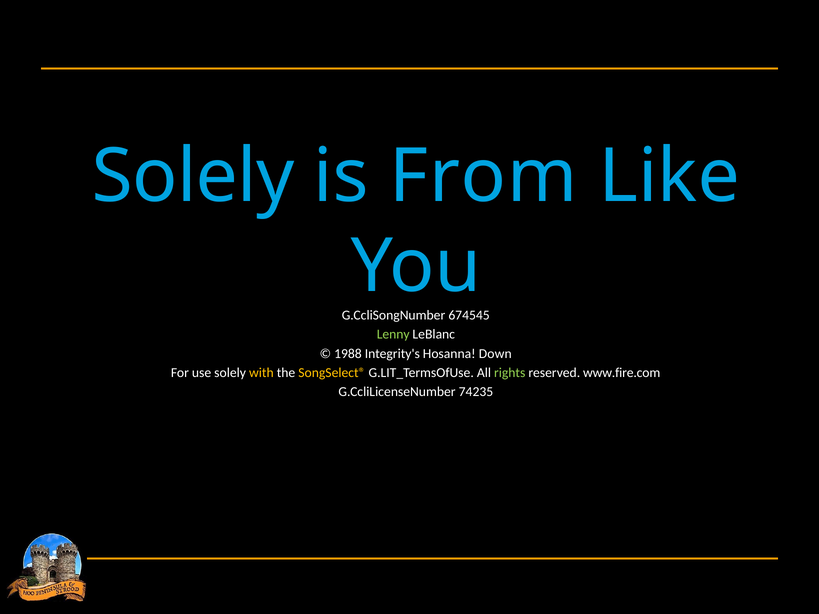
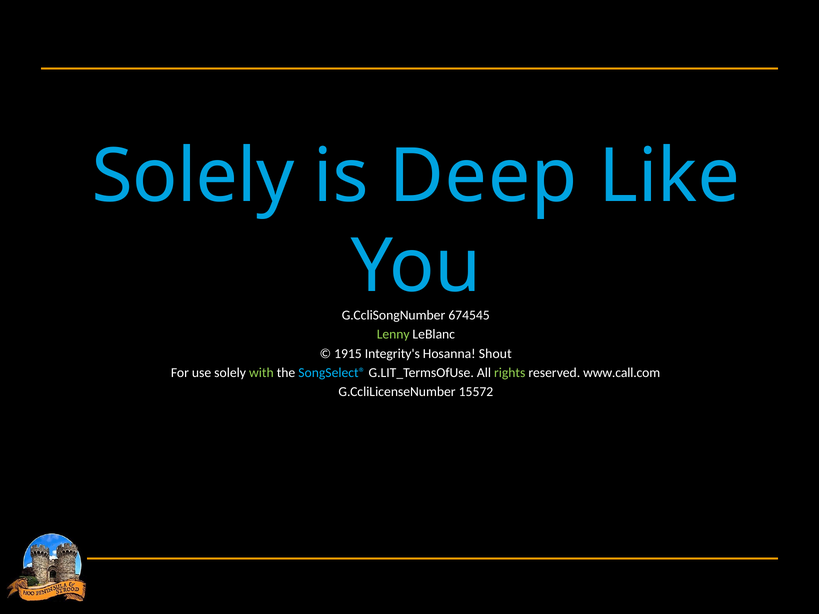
From: From -> Deep (483, 176)
1988: 1988 -> 1915 (348, 354)
Down: Down -> Shout (495, 354)
with colour: yellow -> light green (261, 373)
SongSelect® colour: yellow -> light blue (332, 373)
www.fire.com: www.fire.com -> www.call.com (622, 373)
74235: 74235 -> 15572 (476, 392)
